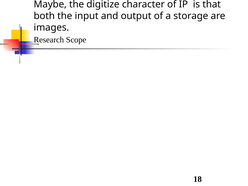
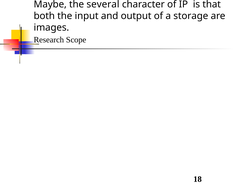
digitize: digitize -> several (103, 4)
